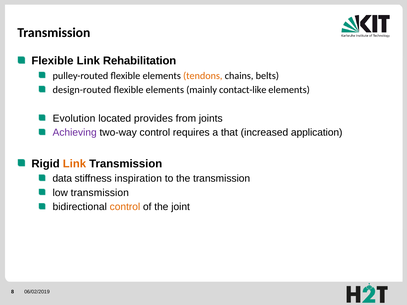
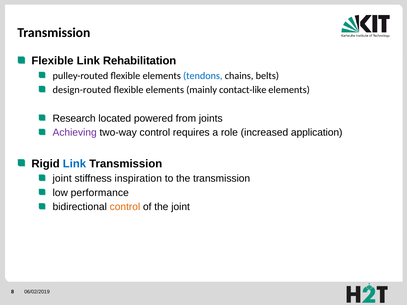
tendons colour: orange -> blue (203, 76)
Evolution: Evolution -> Research (74, 119)
provides: provides -> powered (153, 119)
that: that -> role (229, 133)
Link colour: orange -> blue (74, 164)
data: data -> joint (62, 179)
low transmission: transmission -> performance (100, 193)
